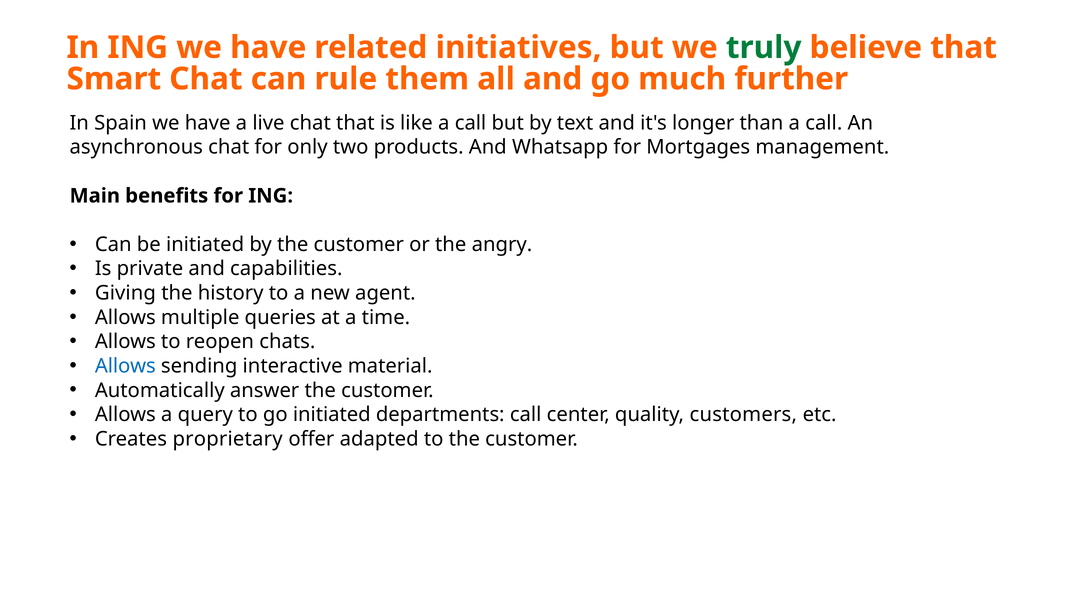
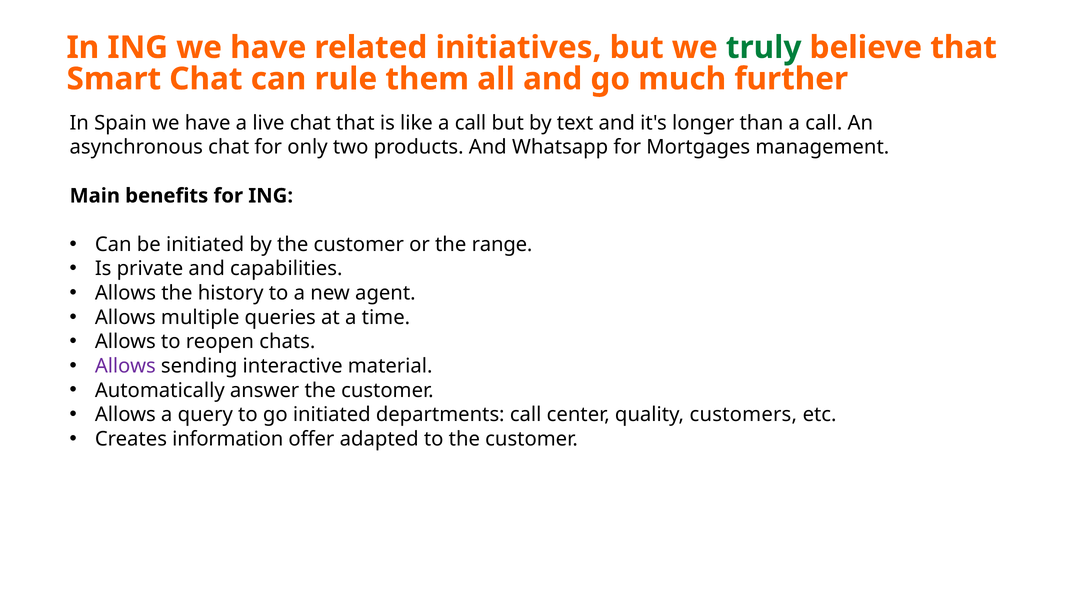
angry: angry -> range (502, 245)
Giving: Giving -> Allows (125, 293)
Allows colour: blue -> purple (125, 366)
proprietary: proprietary -> information (228, 439)
